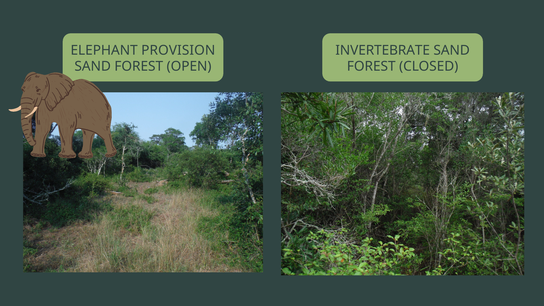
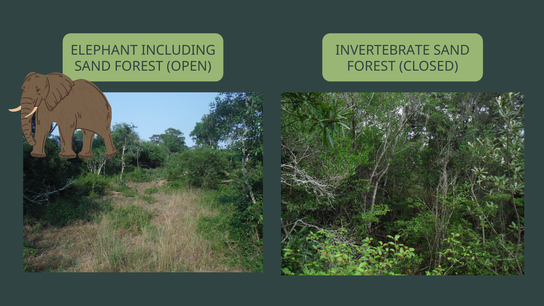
PROVISION: PROVISION -> INCLUDING (178, 50)
